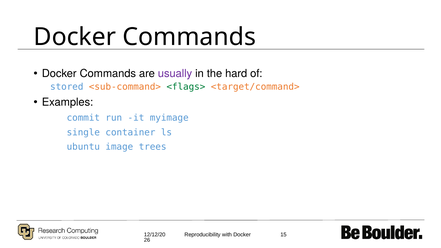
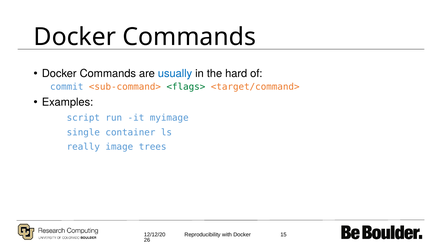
usually colour: purple -> blue (175, 74)
stored: stored -> commit (67, 87)
commit: commit -> script (83, 118)
ubuntu: ubuntu -> really (83, 147)
